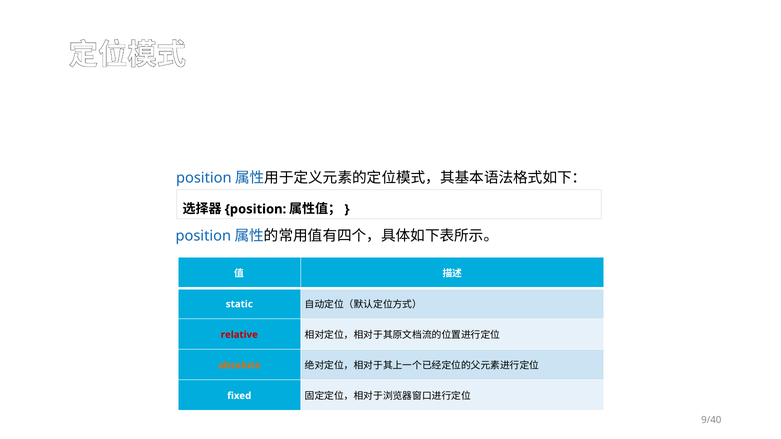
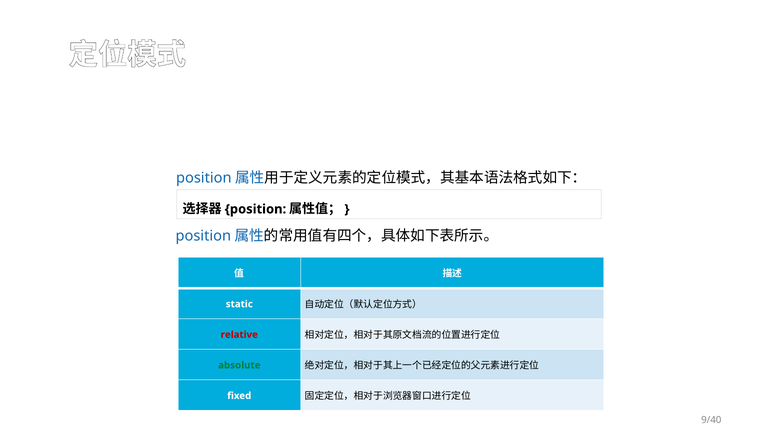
absolute colour: orange -> green (239, 365)
